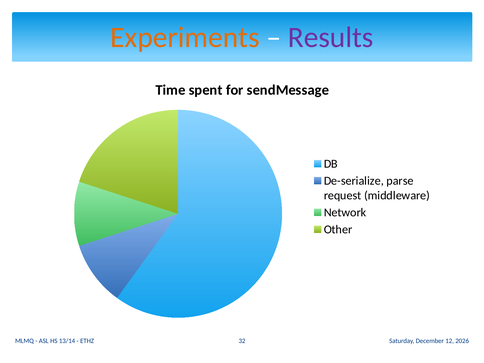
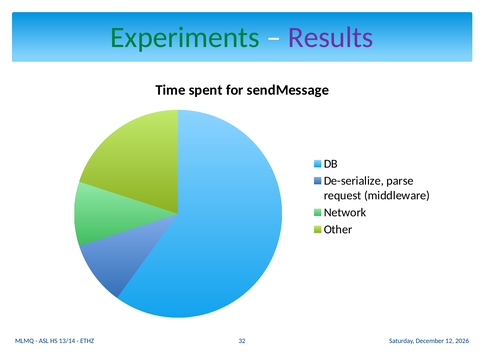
Experiments colour: orange -> green (185, 37)
